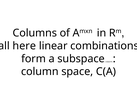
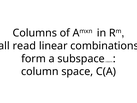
here: here -> read (24, 46)
